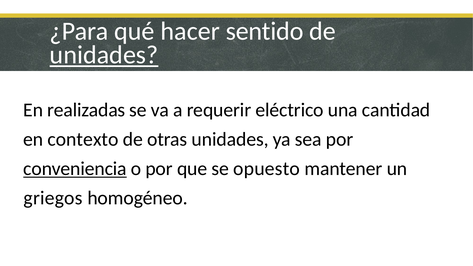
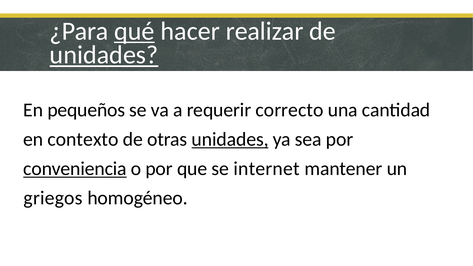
qué underline: none -> present (134, 31)
sentido: sentido -> realizar (265, 31)
realizadas: realizadas -> pequeños (86, 110)
eléctrico: eléctrico -> correcto (289, 110)
unidades underline: none -> present (230, 139)
opuesto: opuesto -> internet (267, 169)
